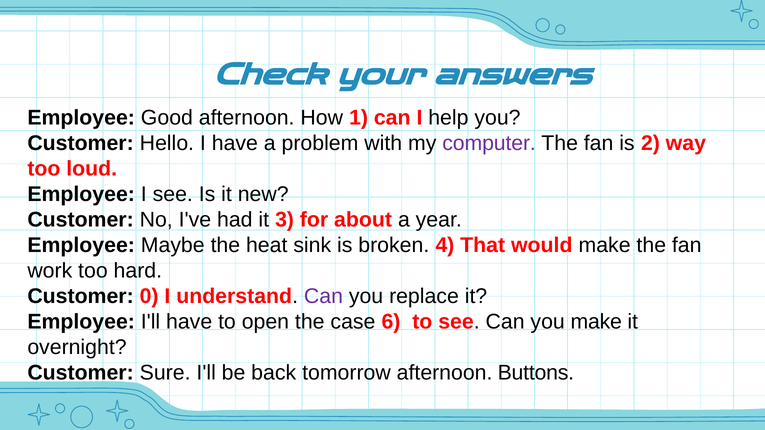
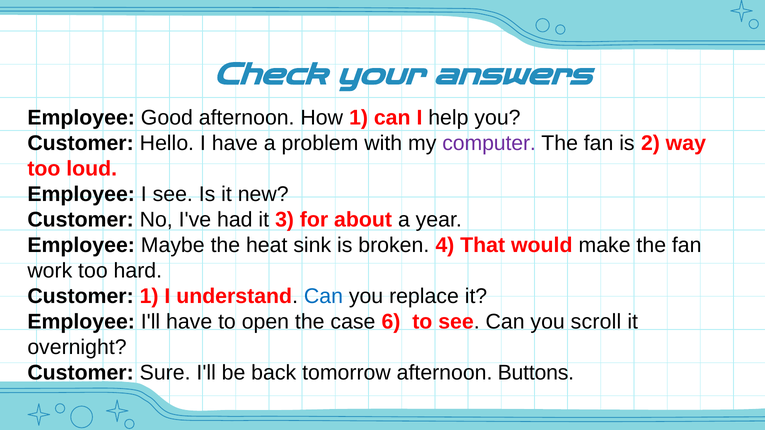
Customer 0: 0 -> 1 (149, 296)
Can colour: purple -> blue (323, 296)
you make: make -> scroll (596, 322)
